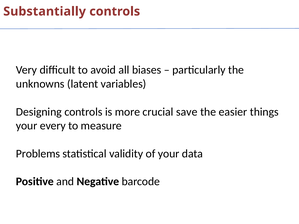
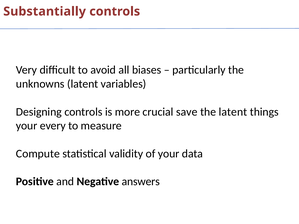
the easier: easier -> latent (233, 112)
Problems: Problems -> Compute (38, 154)
barcode: barcode -> answers (141, 182)
